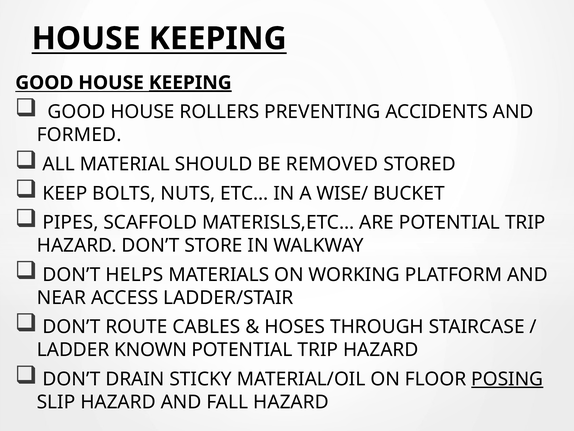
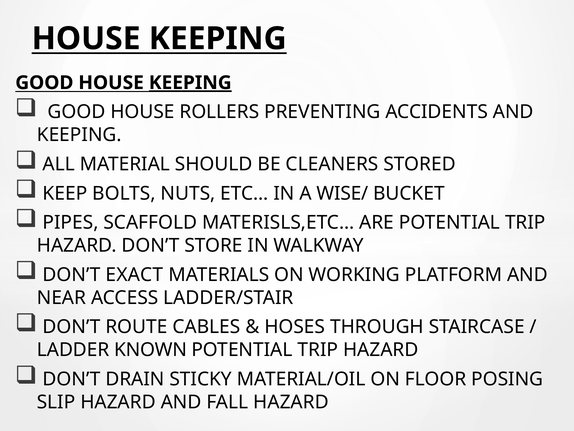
FORMED: FORMED -> KEEPING (79, 135)
REMOVED: REMOVED -> CLEANERS (332, 164)
HELPS: HELPS -> EXACT (134, 274)
POSING underline: present -> none (507, 379)
